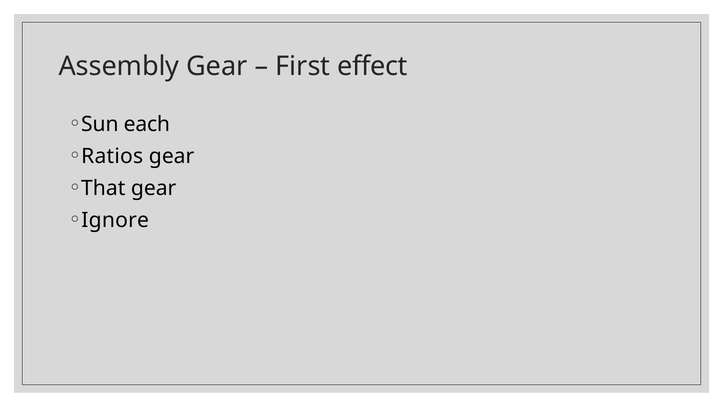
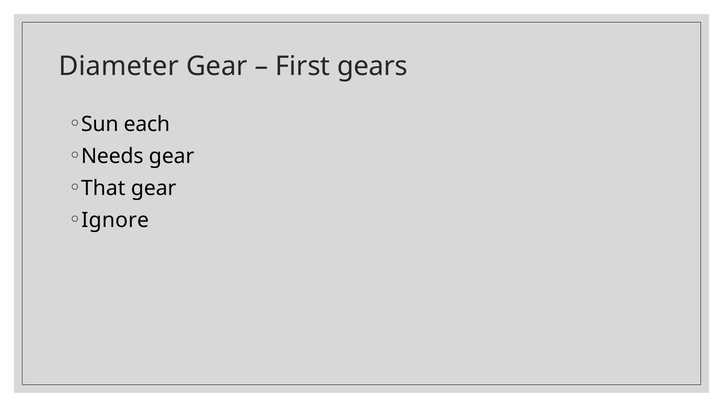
Assembly: Assembly -> Diameter (119, 66)
effect: effect -> gears (372, 66)
Ratios: Ratios -> Needs (112, 156)
